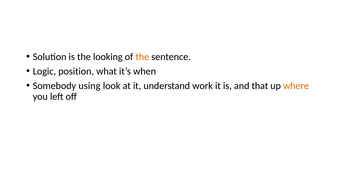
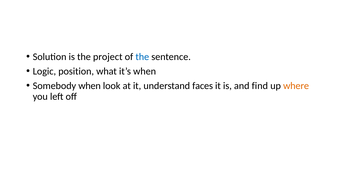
looking: looking -> project (108, 57)
the colour: orange -> blue (142, 57)
Somebody using: using -> when (90, 86)
work: work -> faces (203, 86)
that: that -> find (260, 86)
